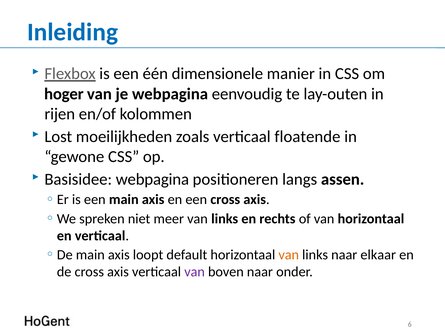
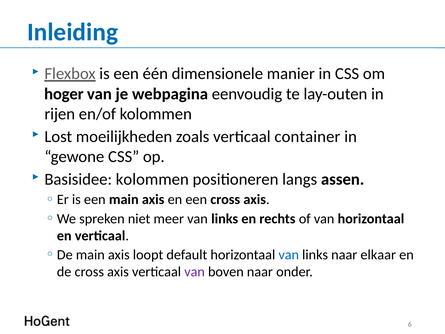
floatende: floatende -> container (307, 137)
Basisidee webpagina: webpagina -> kolommen (152, 179)
van colour: orange -> blue (289, 255)
